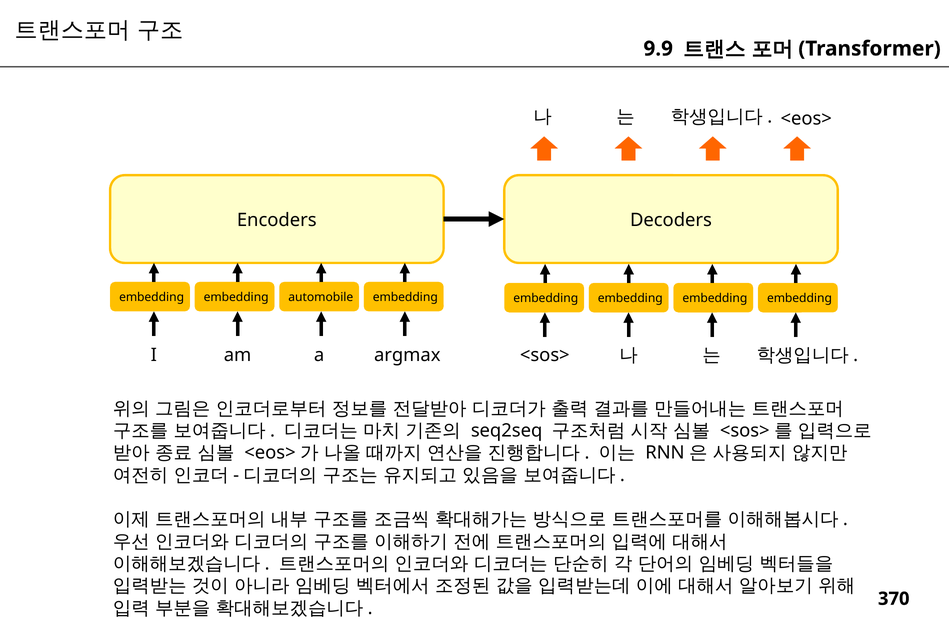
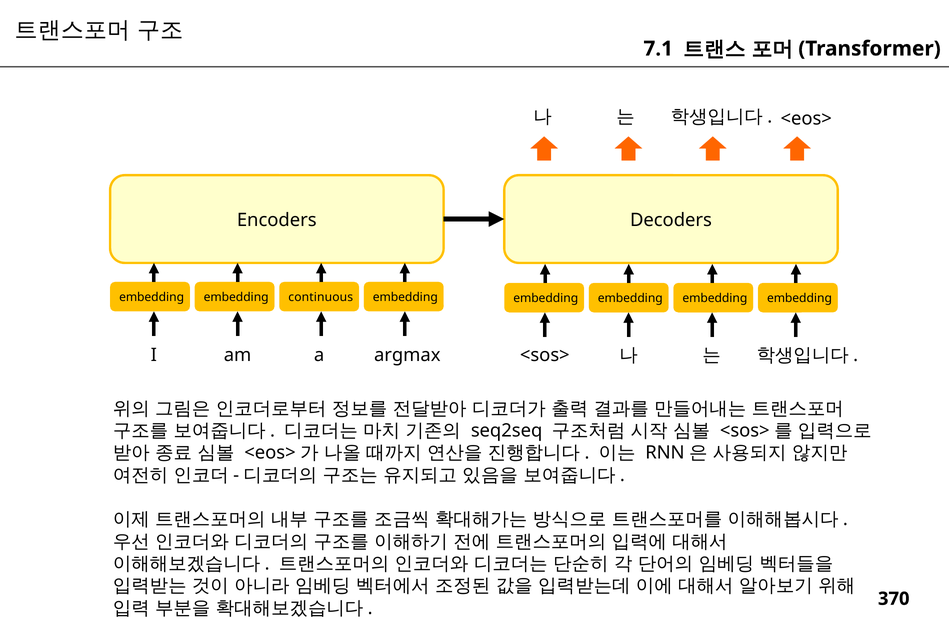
9.9: 9.9 -> 7.1 (658, 49)
automobile: automobile -> continuous (321, 297)
